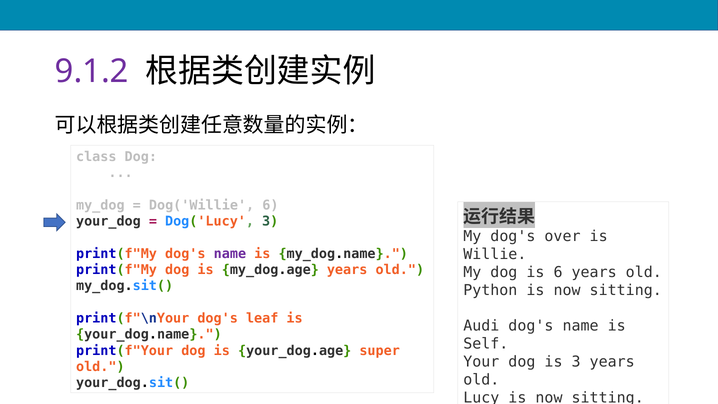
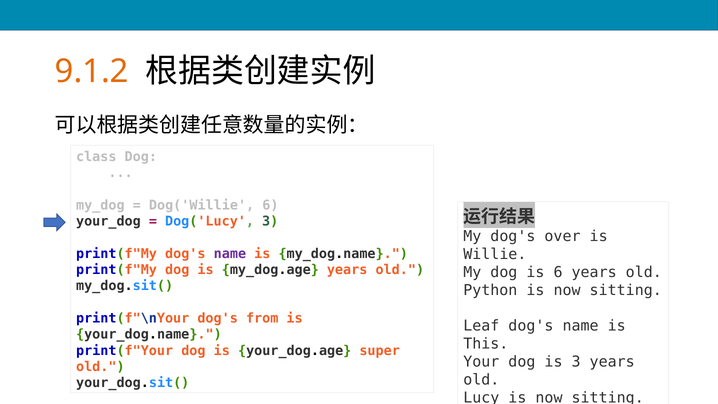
9.1.2 colour: purple -> orange (92, 71)
leaf: leaf -> from (262, 318)
Audi: Audi -> Leaf (481, 326)
Self: Self -> This (486, 344)
